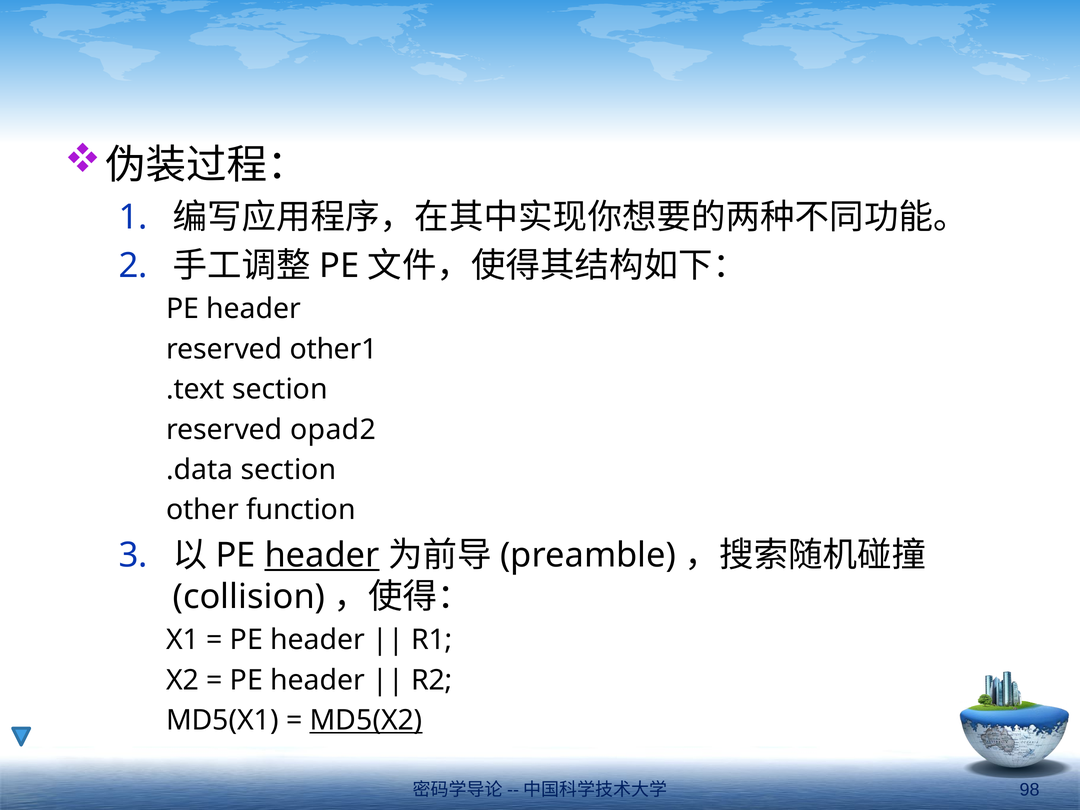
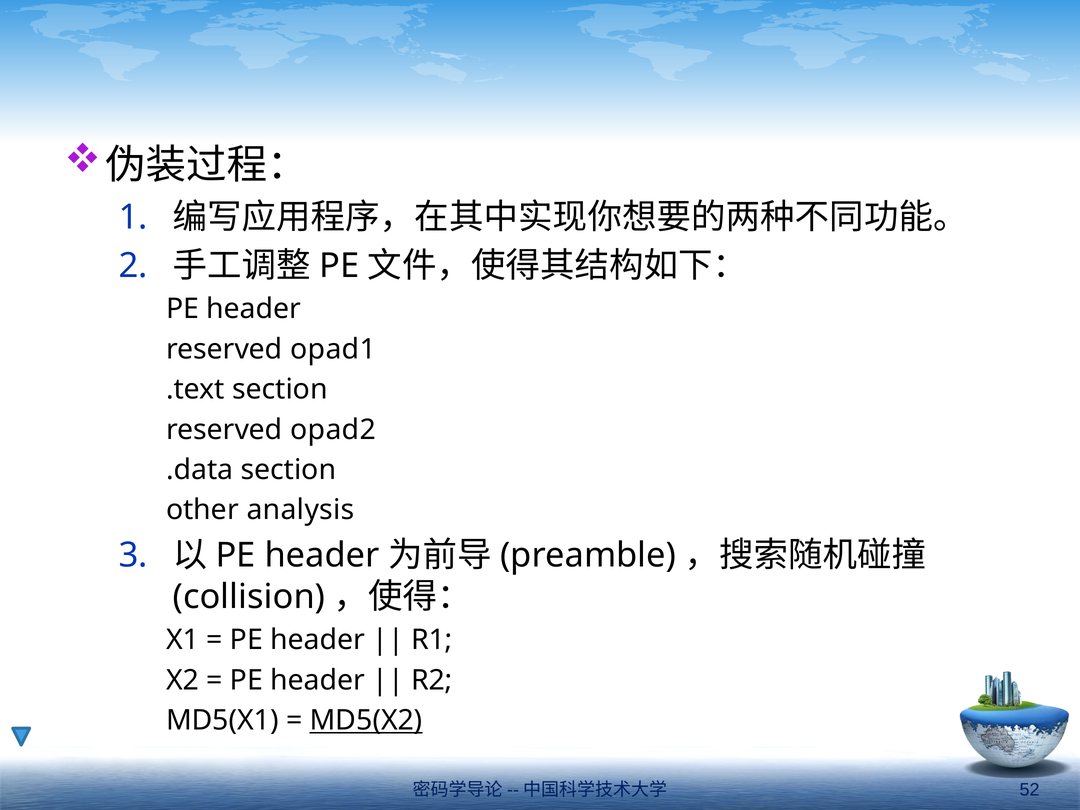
other1: other1 -> opad1 (333, 349)
function: function -> analysis (301, 510)
header underline: present -> none (322, 555)
98: 98 -> 52 (1030, 790)
